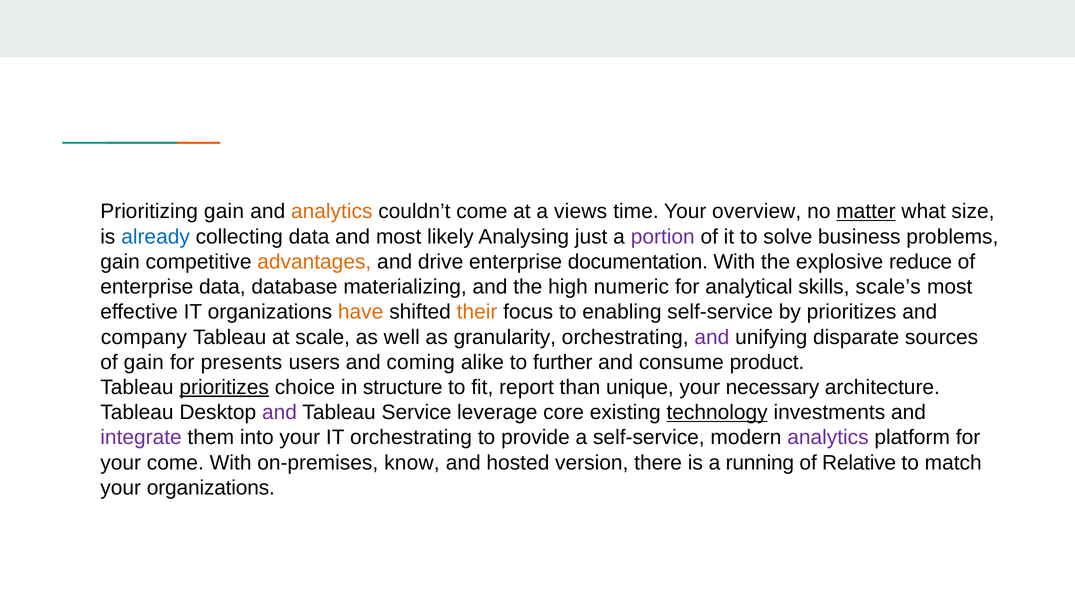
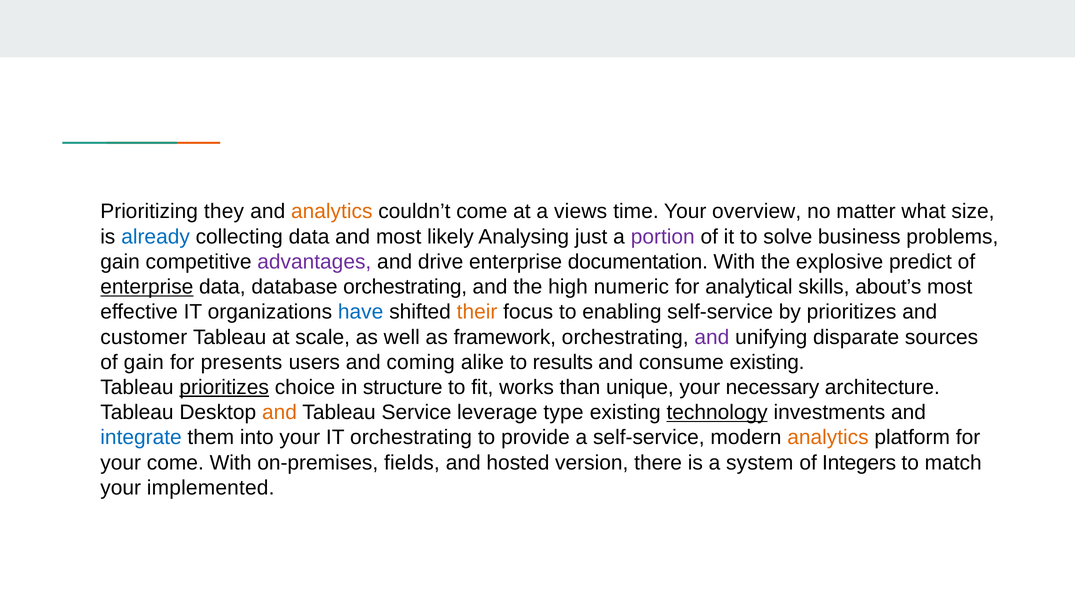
Prioritizing gain: gain -> they (224, 211)
matter underline: present -> none (866, 211)
advantages colour: orange -> purple (314, 262)
reduce: reduce -> predict (920, 262)
enterprise underline: none -> present (147, 287)
database materializing: materializing -> orchestrating (405, 287)
scale’s: scale’s -> about’s (888, 287)
have colour: orange -> blue (361, 312)
company: company -> customer (144, 337)
granularity: granularity -> framework (505, 337)
further: further -> results (563, 362)
consume product: product -> existing (767, 362)
report: report -> works (526, 387)
and colour: purple -> orange (280, 412)
core: core -> type (563, 412)
integrate colour: purple -> blue (141, 437)
analytics colour: purple -> orange (828, 437)
know: know -> fields (412, 462)
running: running -> system (760, 462)
Relative: Relative -> Integers (859, 462)
your organizations: organizations -> implemented (211, 488)
